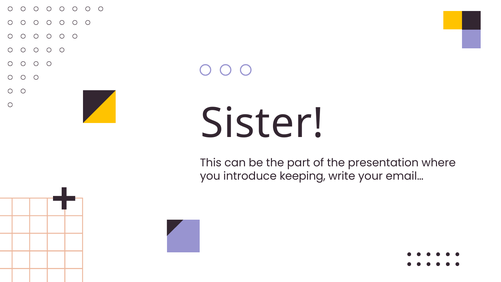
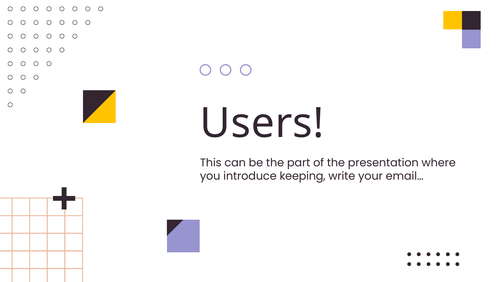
Sister: Sister -> Users (262, 123)
